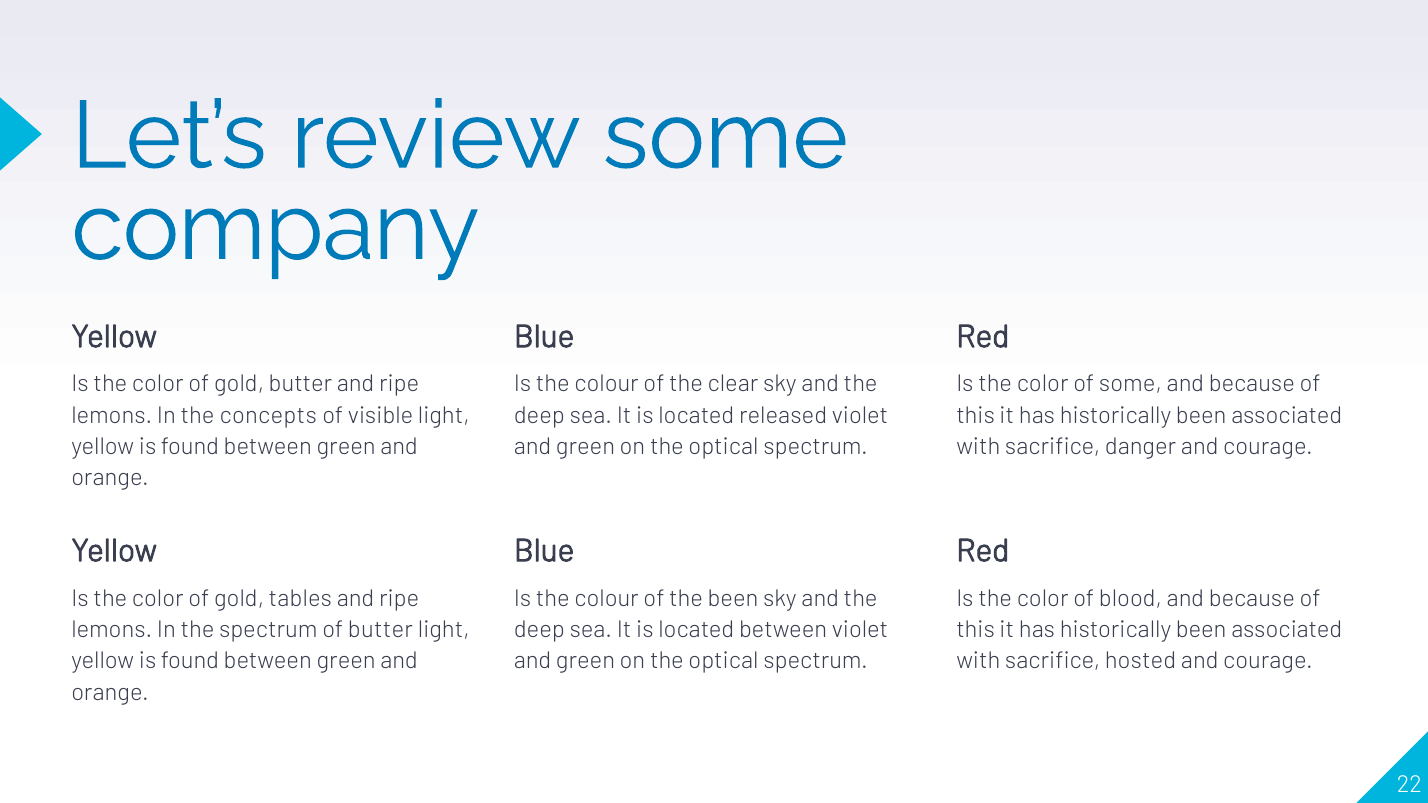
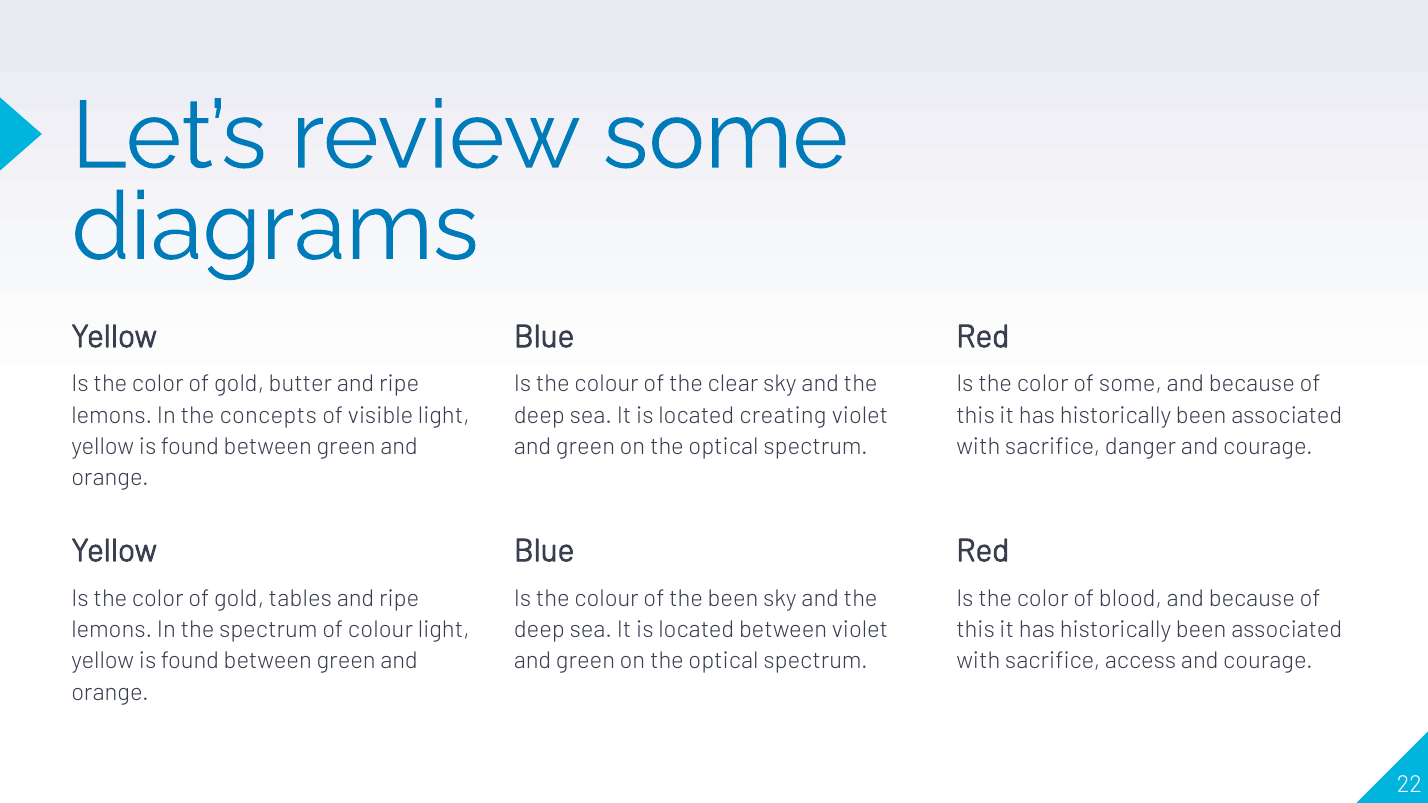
company: company -> diagrams (275, 228)
released: released -> creating (783, 416)
of butter: butter -> colour (381, 630)
hosted: hosted -> access (1141, 661)
